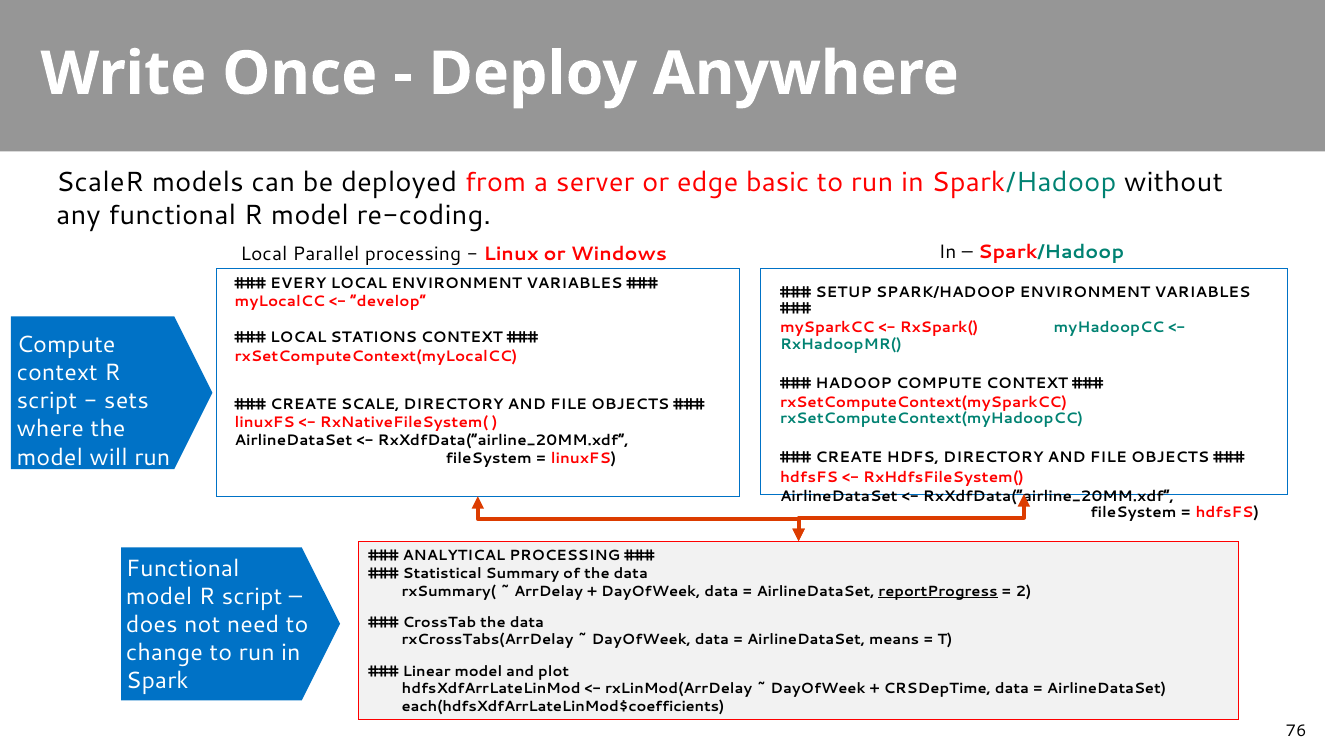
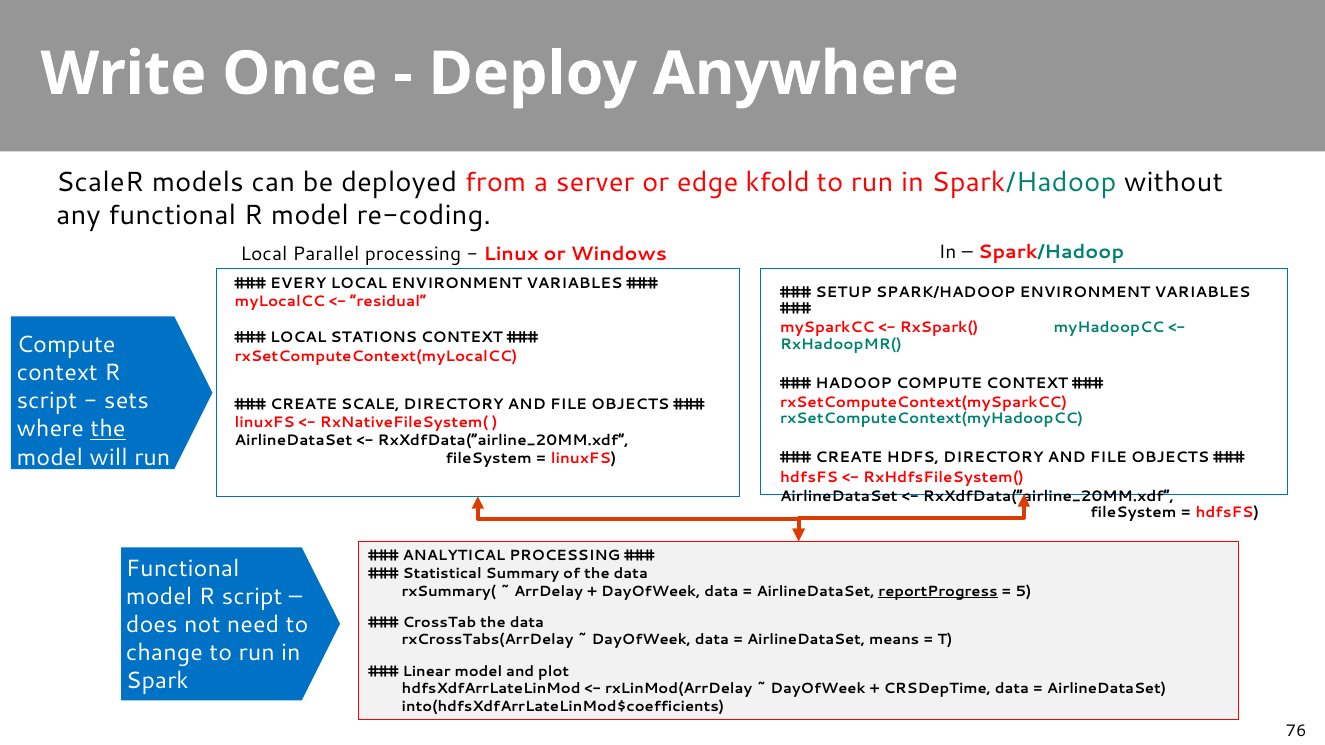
basic: basic -> kfold (778, 182)
develop: develop -> residual (388, 302)
the underline: none -> present (108, 429)
2: 2 -> 5 (1023, 591)
each(hdfsXdfArrLateLinMod$coefficients: each(hdfsXdfArrLateLinMod$coefficients -> into(hdfsXdfArrLateLinMod$coefficients (563, 707)
